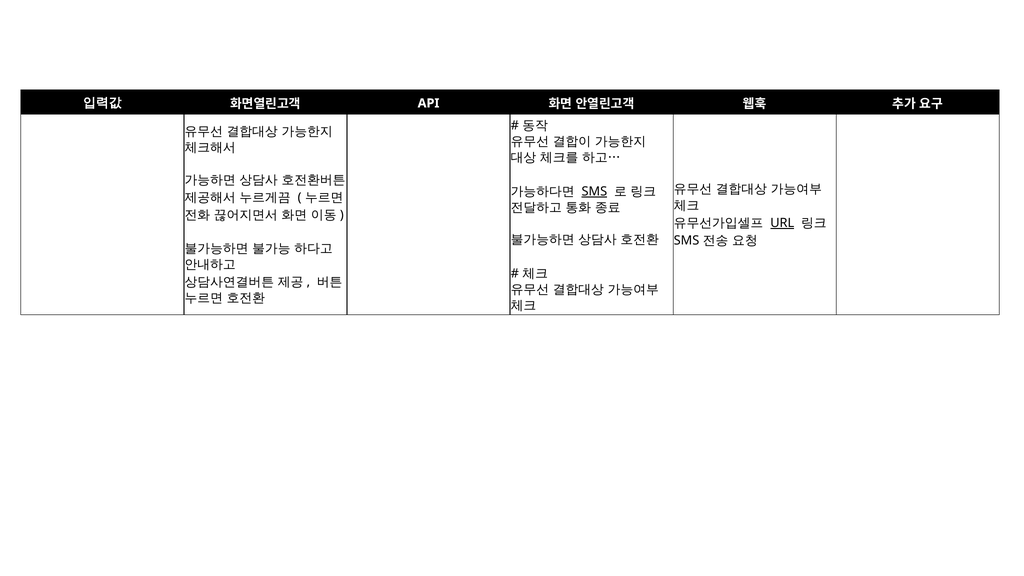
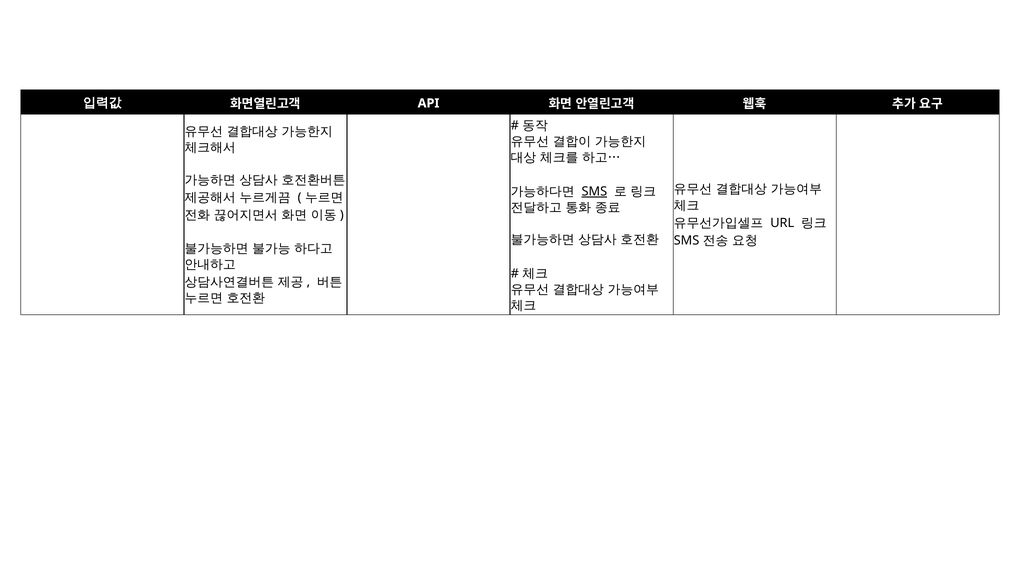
URL underline: present -> none (782, 223)
